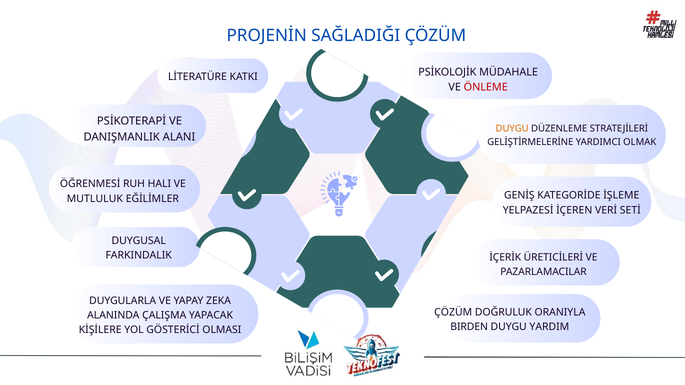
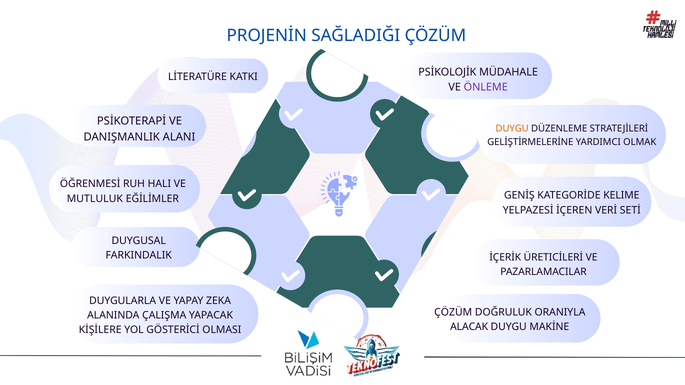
ÖNLEME colour: red -> purple (486, 87)
İŞLEME: İŞLEME -> KELIME (621, 196)
BIRDEN: BIRDEN -> ALACAK (469, 327)
YARDIM: YARDIM -> MAKİNE (549, 327)
